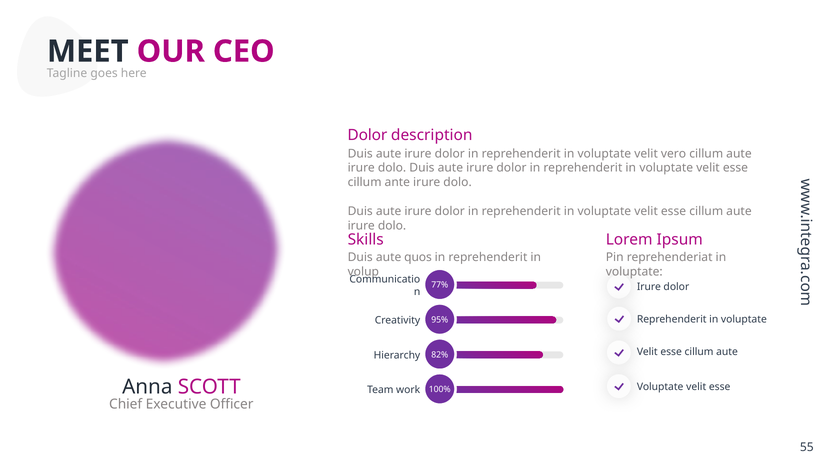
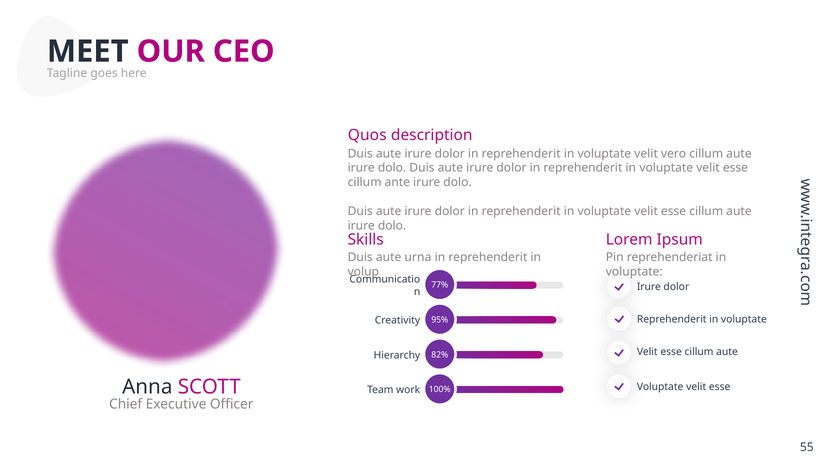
Dolor: Dolor -> Quos (367, 135)
quos: quos -> urna (418, 257)
